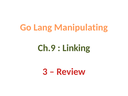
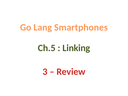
Manipulating: Manipulating -> Smartphones (81, 27)
Ch.9: Ch.9 -> Ch.5 (47, 48)
